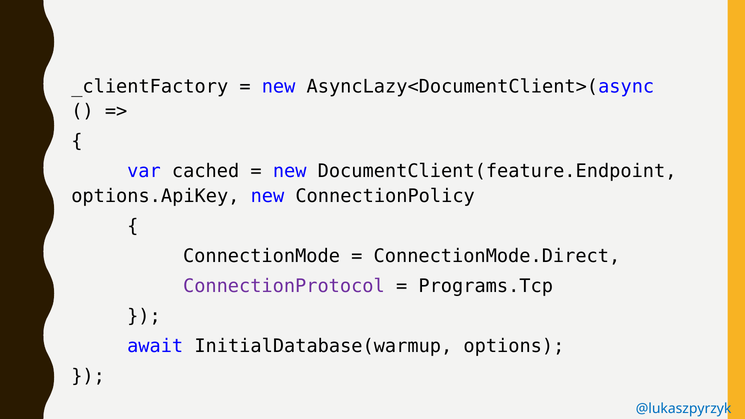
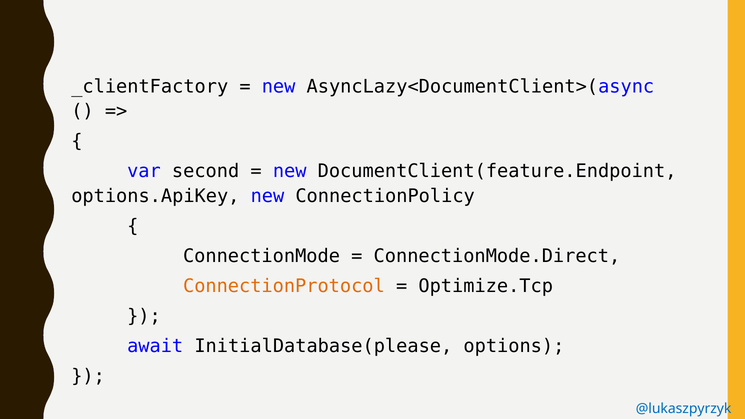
cached: cached -> second (206, 171)
ConnectionProtocol colour: purple -> orange (284, 286)
Programs.Tcp: Programs.Tcp -> Optimize.Tcp (486, 286)
InitialDatabase(warmup: InitialDatabase(warmup -> InitialDatabase(please (323, 346)
